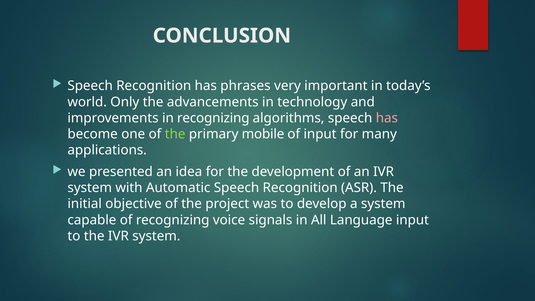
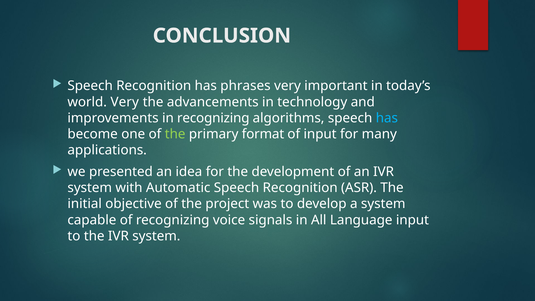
world Only: Only -> Very (125, 102)
has colour: pink -> light blue (387, 118)
mobile: mobile -> format (263, 134)
